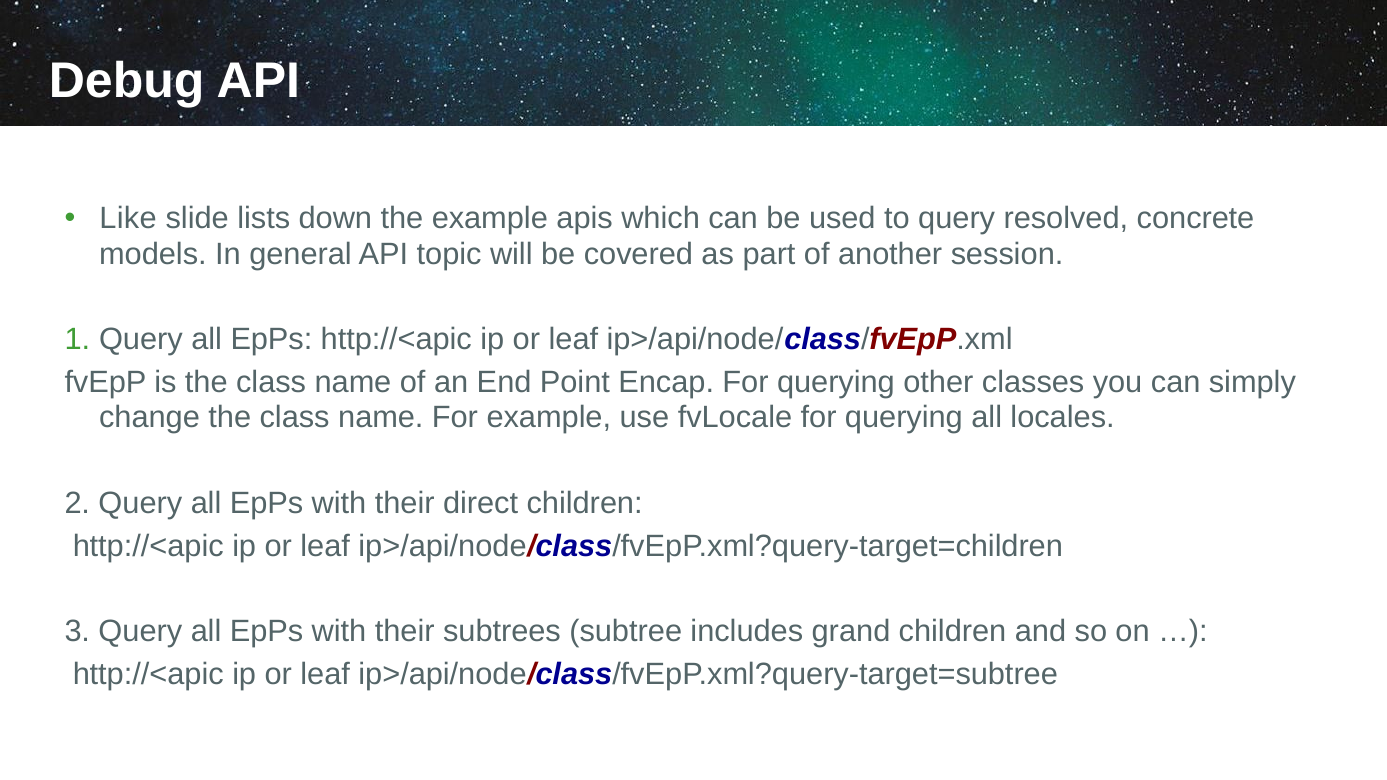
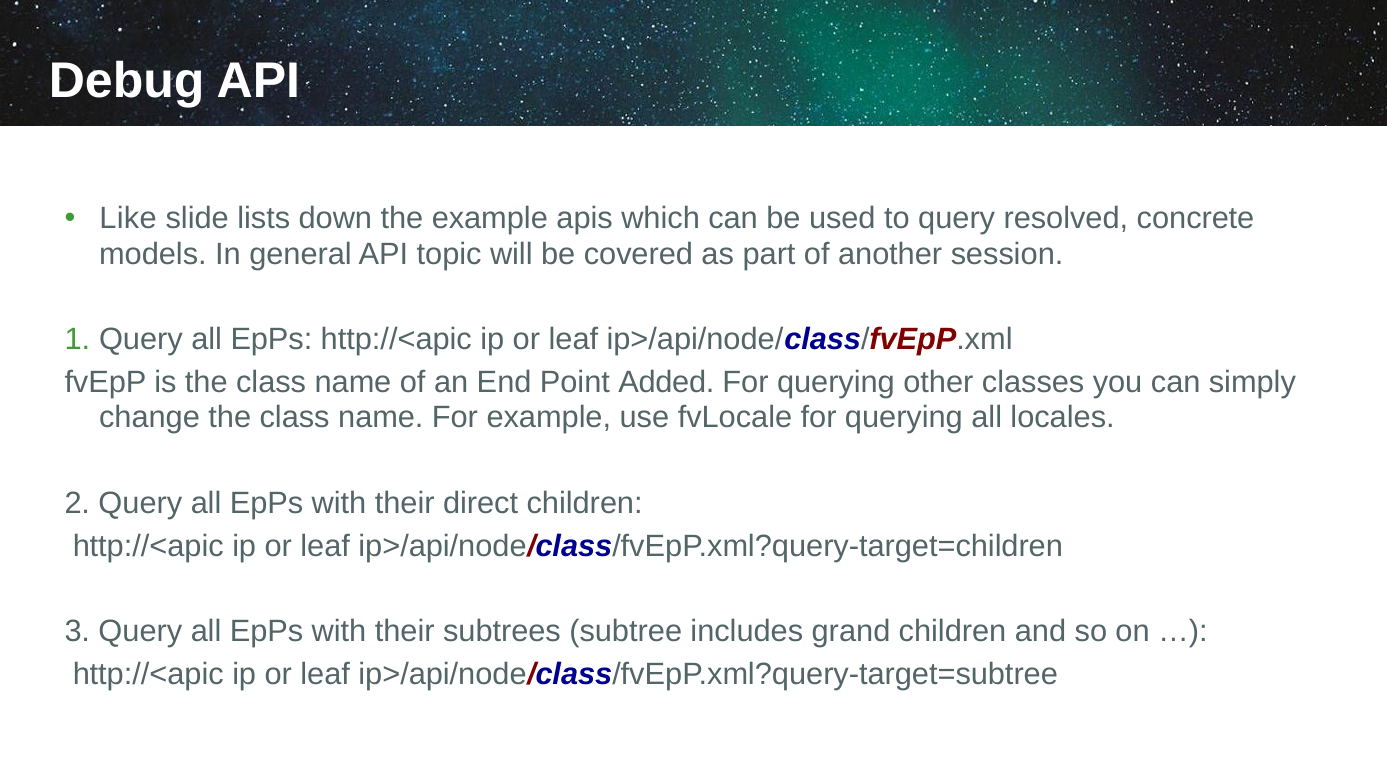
Encap: Encap -> Added (666, 383)
